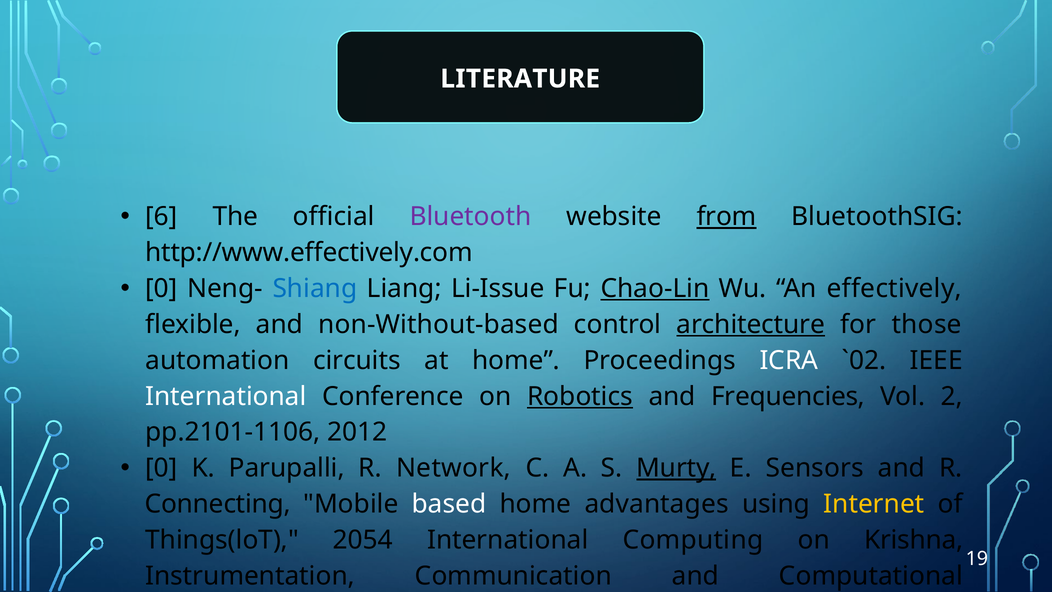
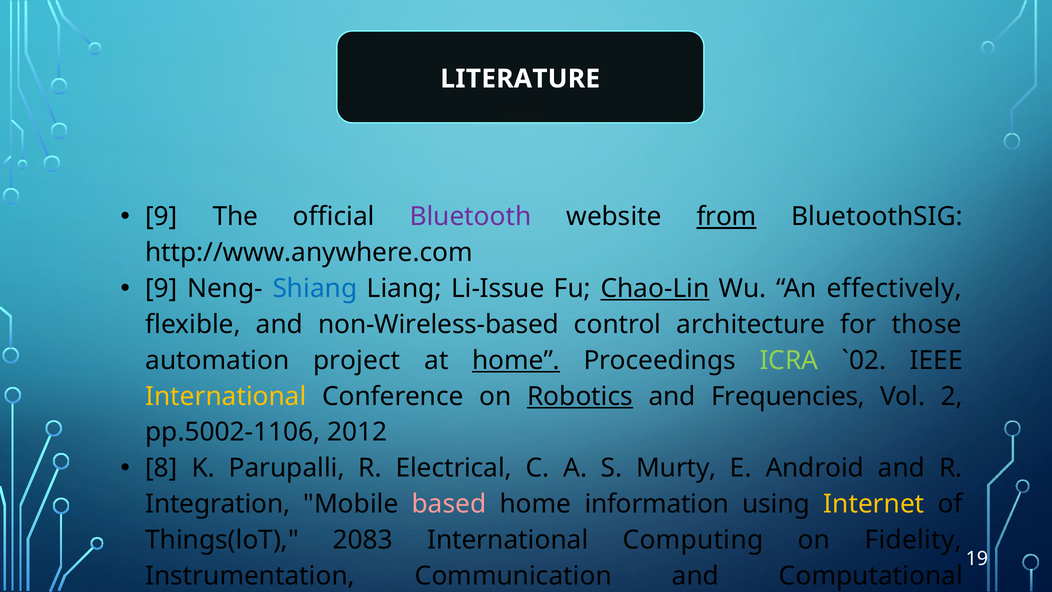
6: 6 -> 9 (161, 217)
http://www.effectively.com: http://www.effectively.com -> http://www.anywhere.com (309, 253)
0: 0 -> 9 (161, 288)
non-Without-based: non-Without-based -> non-Wireless-based (439, 324)
architecture underline: present -> none (751, 324)
circuits: circuits -> project (357, 360)
home underline: none -> present (516, 360)
ICRA colour: white -> light green (789, 360)
International colour: white -> yellow (226, 396)
pp.2101-1106: pp.2101-1106 -> pp.5002-1106 (233, 432)
0: 0 -> 8 (161, 468)
Network: Network -> Electrical (454, 468)
Murty underline: present -> none (676, 468)
Sensors: Sensors -> Android (815, 468)
Connecting: Connecting -> Integration (218, 504)
based colour: white -> pink (449, 504)
advantages: advantages -> information (657, 504)
2054: 2054 -> 2083 (363, 540)
Krishna: Krishna -> Fidelity (913, 540)
